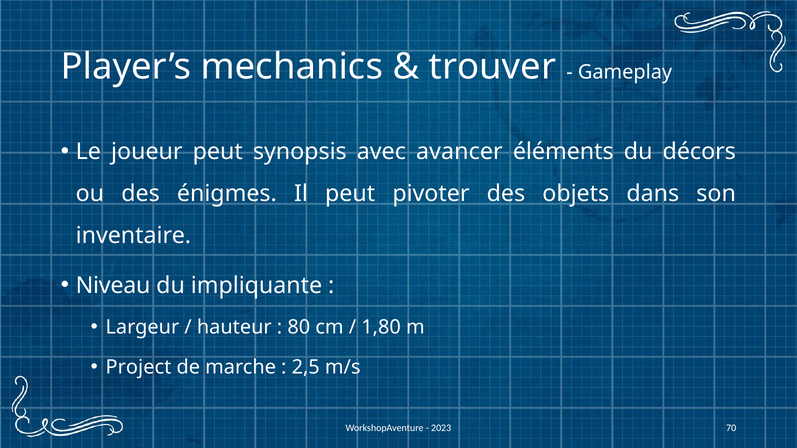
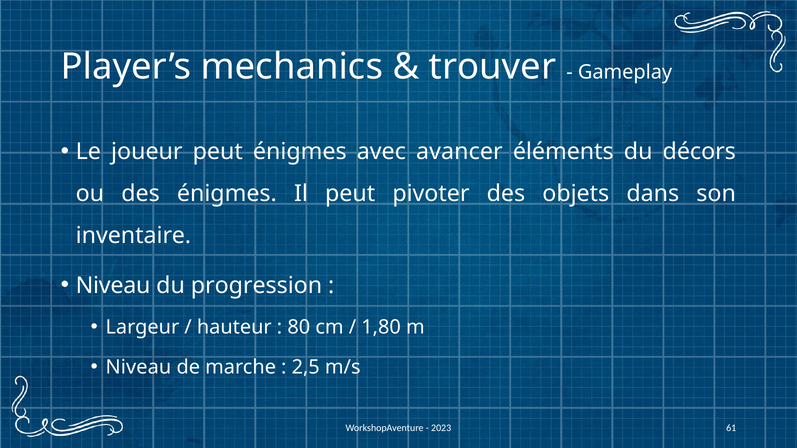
peut synopsis: synopsis -> énigmes (300, 152)
impliquante: impliquante -> progression (257, 286)
Project: Project -> Niveau (138, 368)
70: 70 -> 61 (731, 428)
